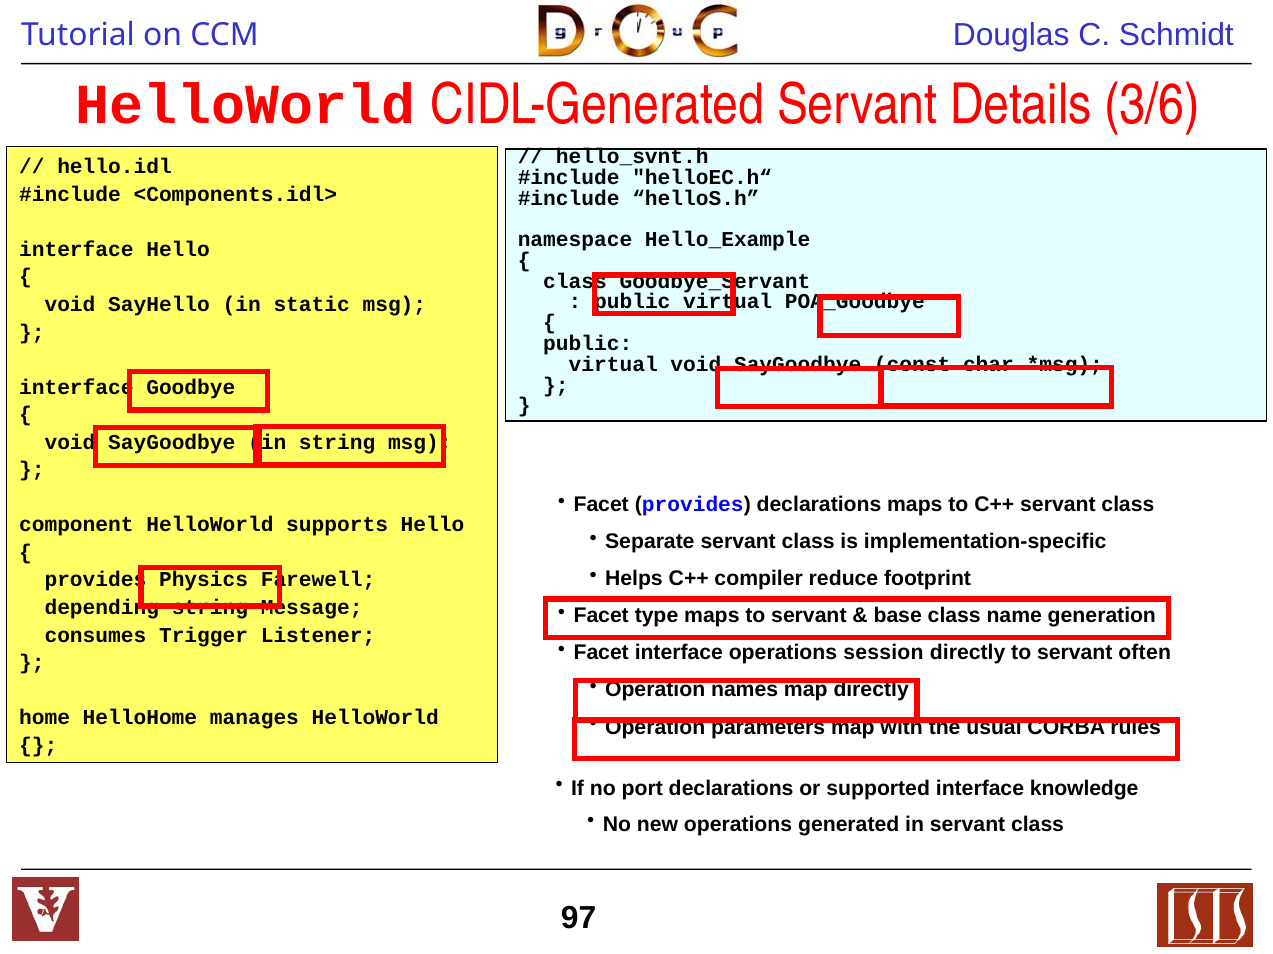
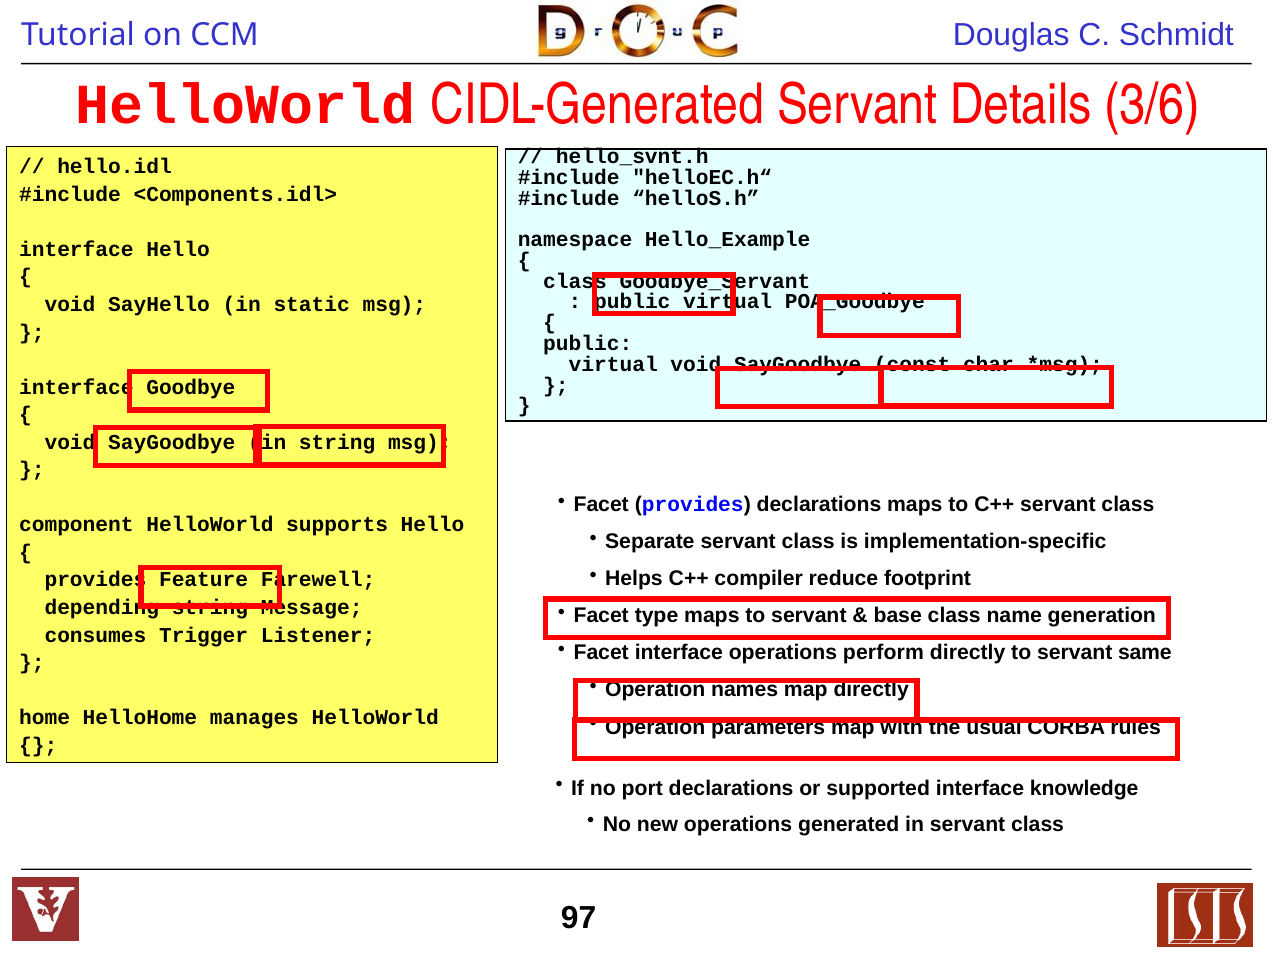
Physics: Physics -> Feature (204, 580)
session: session -> perform (883, 653)
often: often -> same (1145, 653)
